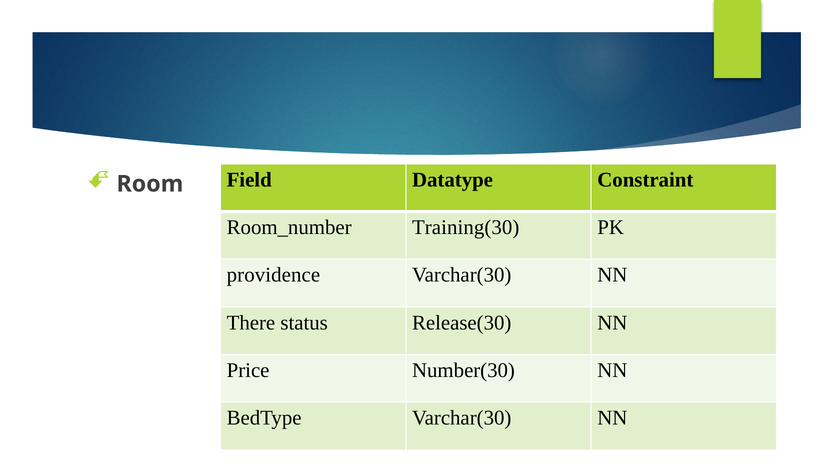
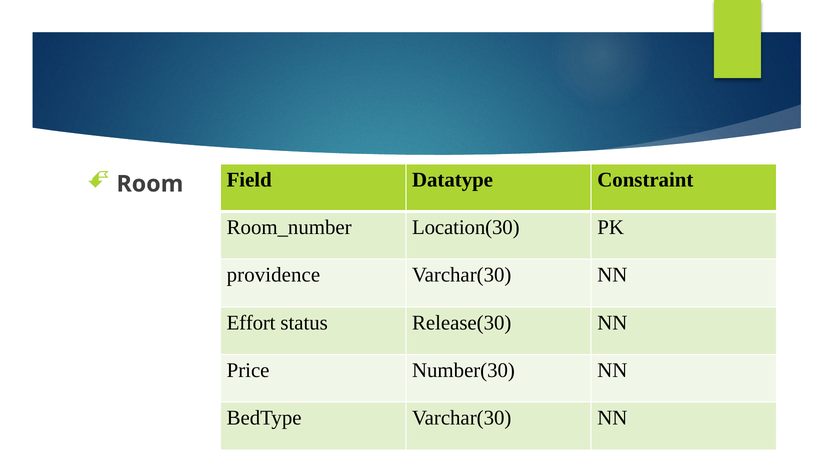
Training(30: Training(30 -> Location(30 (466, 227)
There: There -> Effort (251, 323)
